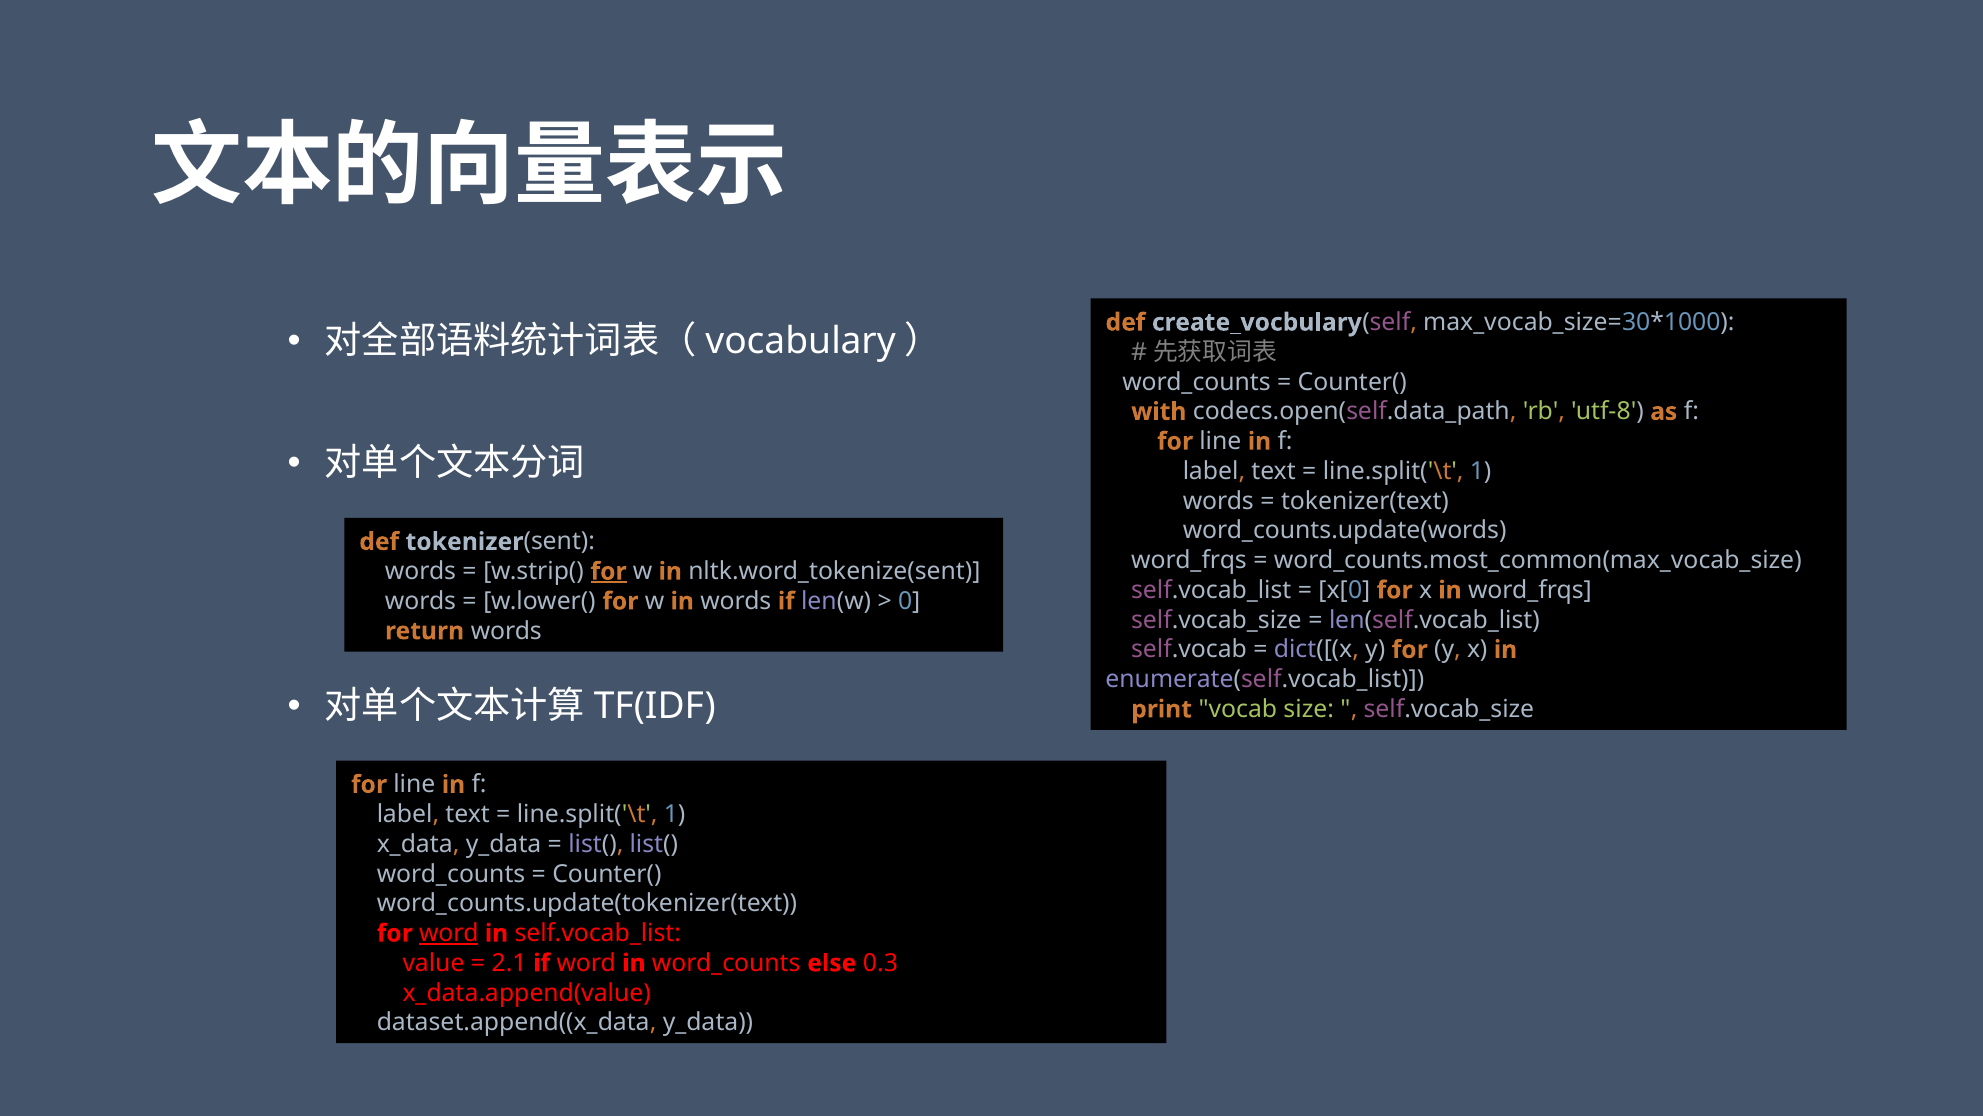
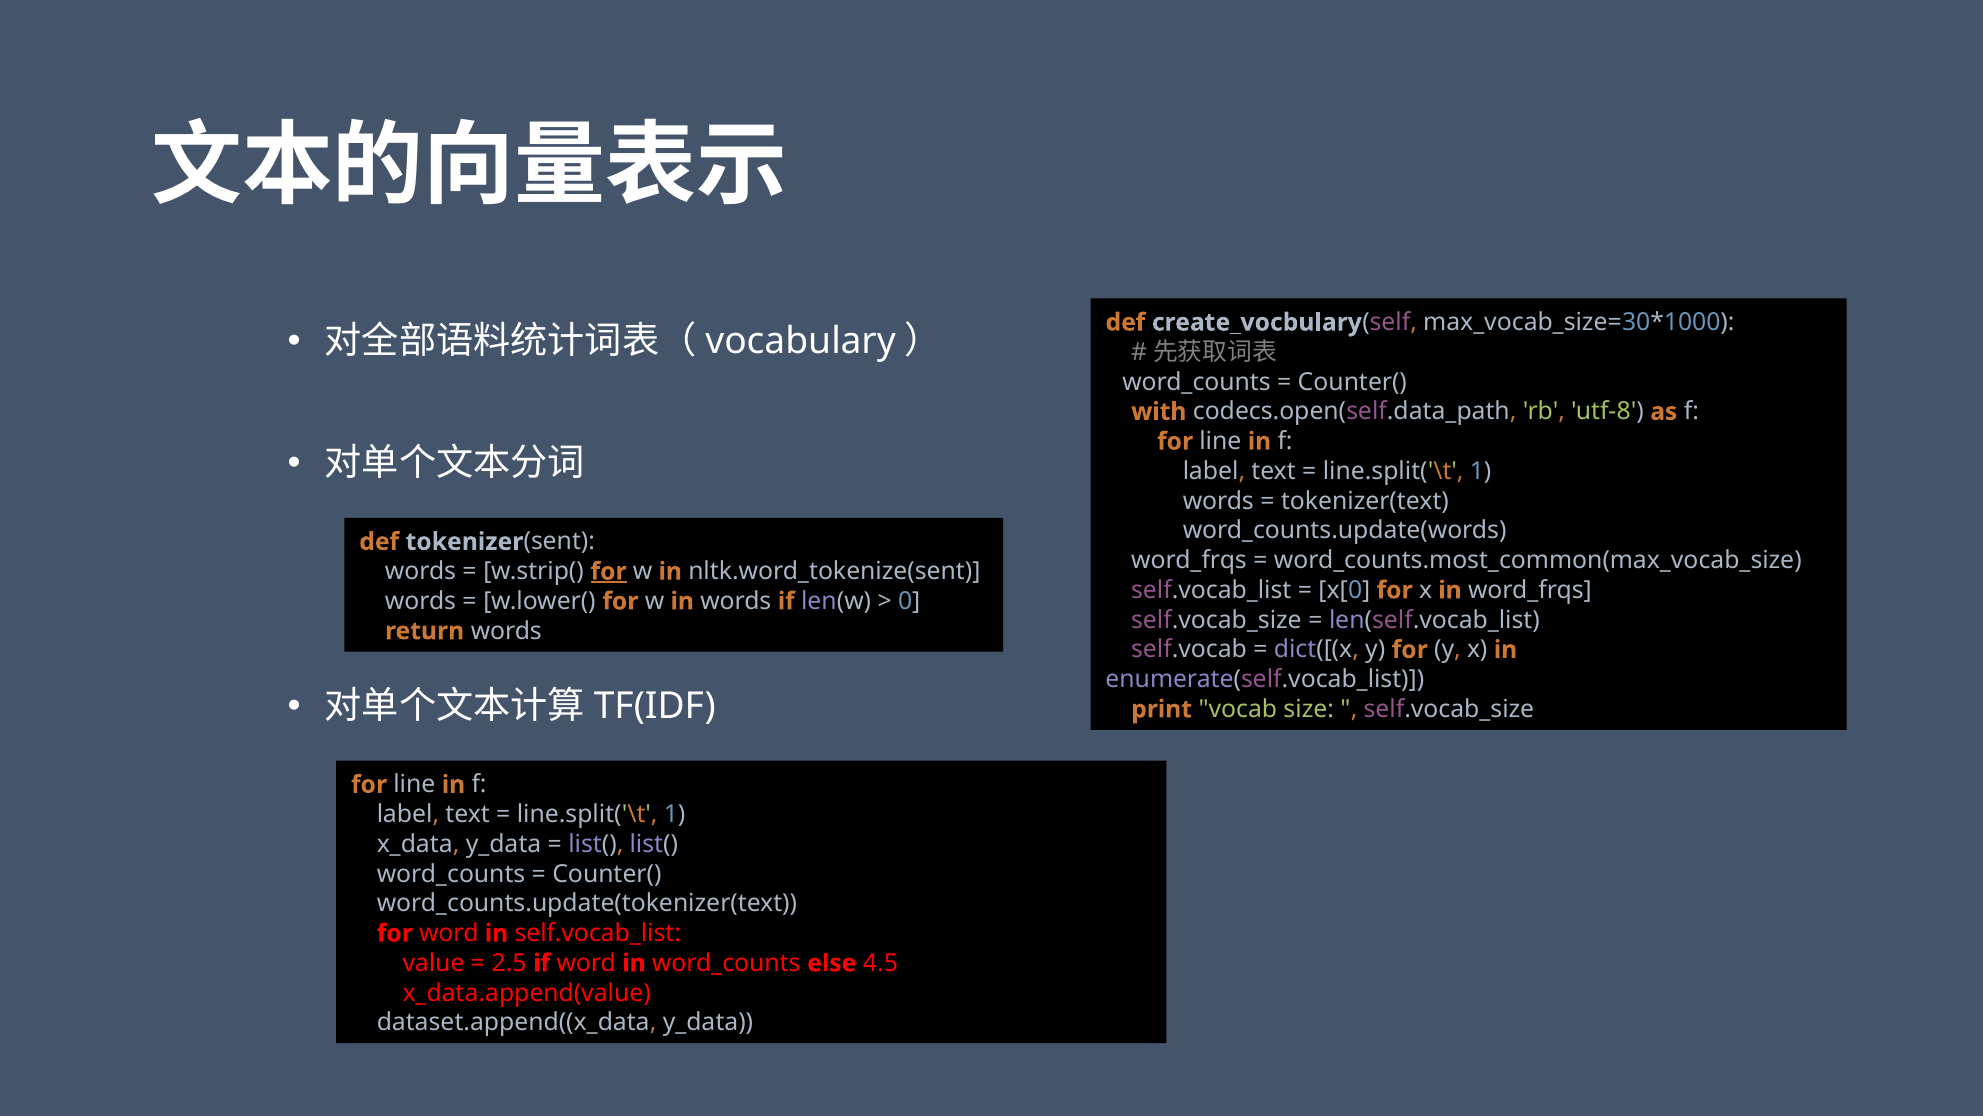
word underline: present -> none (449, 933)
2.1: 2.1 -> 2.5 (509, 963)
0.3: 0.3 -> 4.5 (880, 963)
